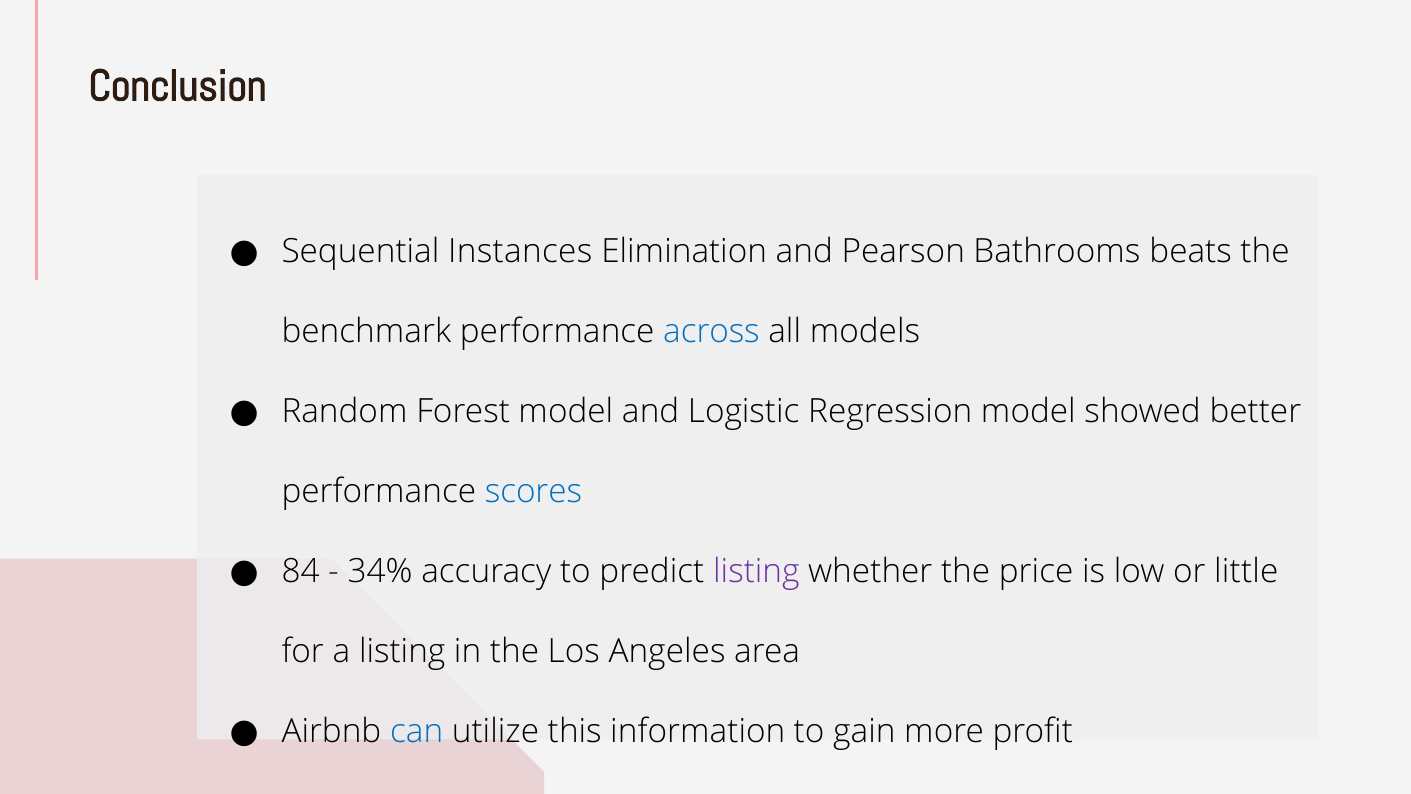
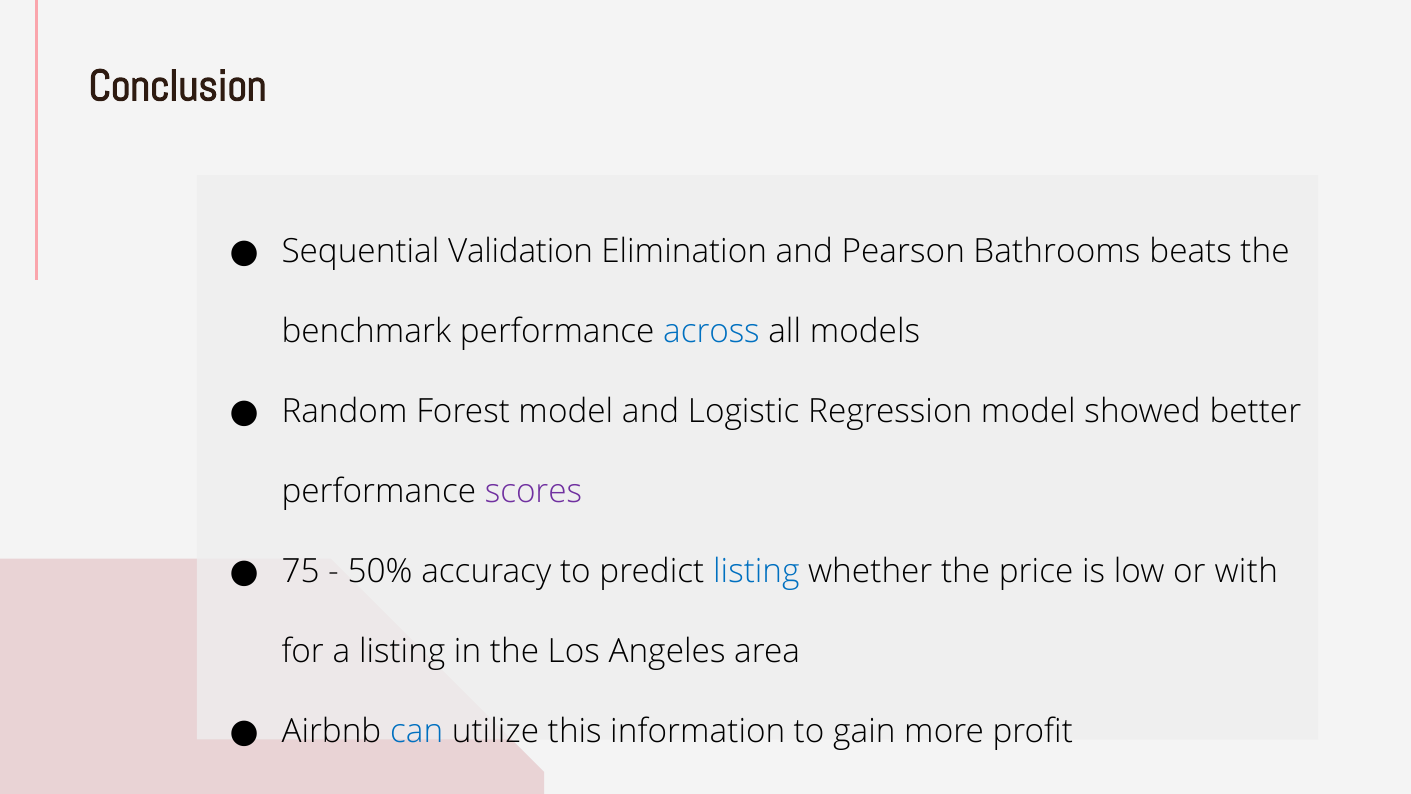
Instances: Instances -> Validation (520, 252)
scores colour: blue -> purple (533, 492)
84: 84 -> 75 (301, 572)
34%: 34% -> 50% (380, 572)
listing colour: purple -> blue (756, 572)
little: little -> with (1246, 572)
